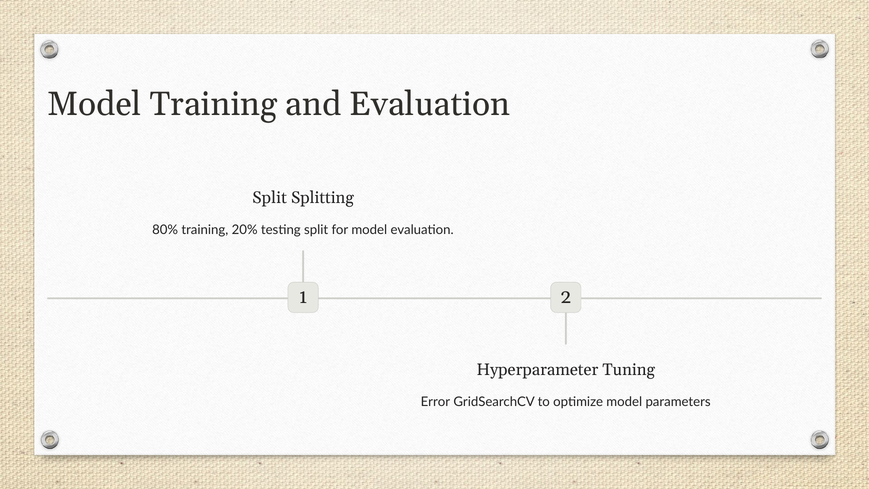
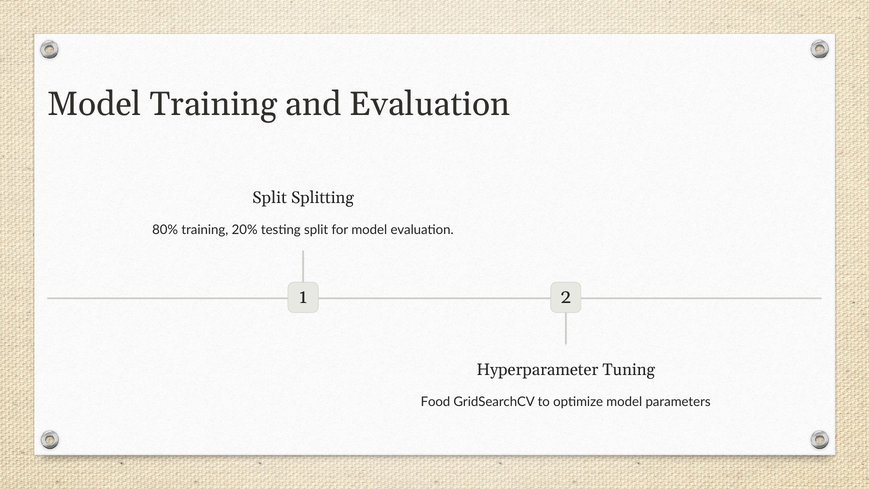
Error: Error -> Food (435, 402)
